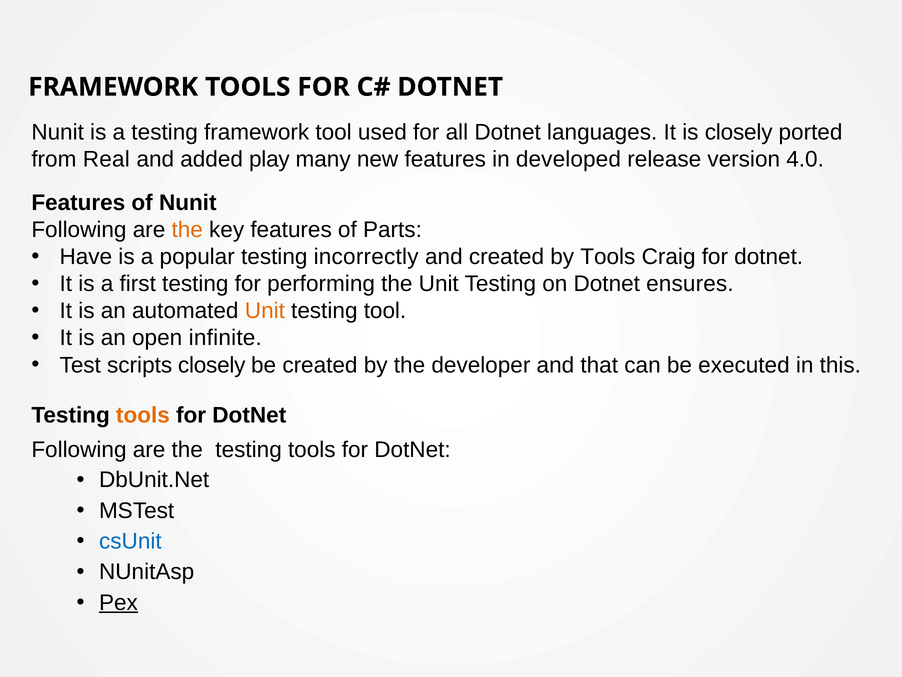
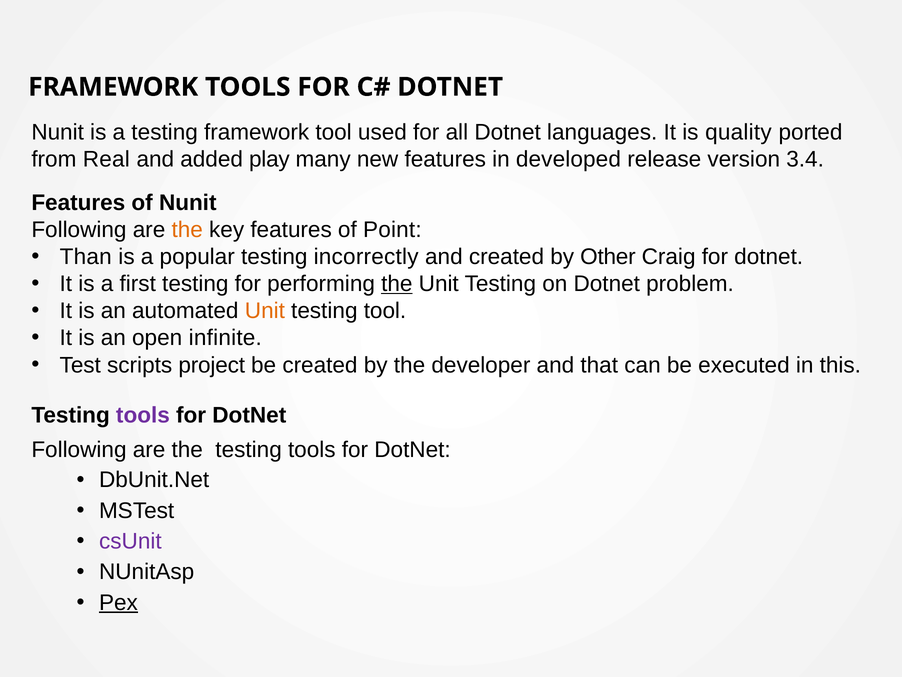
is closely: closely -> quality (738, 132)
4.0: 4.0 -> 3.4 (805, 159)
Parts: Parts -> Point (392, 230)
Have: Have -> Than (86, 257)
by Tools: Tools -> Other (608, 257)
the underline: none -> present (397, 284)
ensures: ensures -> problem (690, 284)
scripts closely: closely -> project (212, 365)
tools colour: orange -> purple (143, 415)
csUnit colour: blue -> purple (130, 541)
